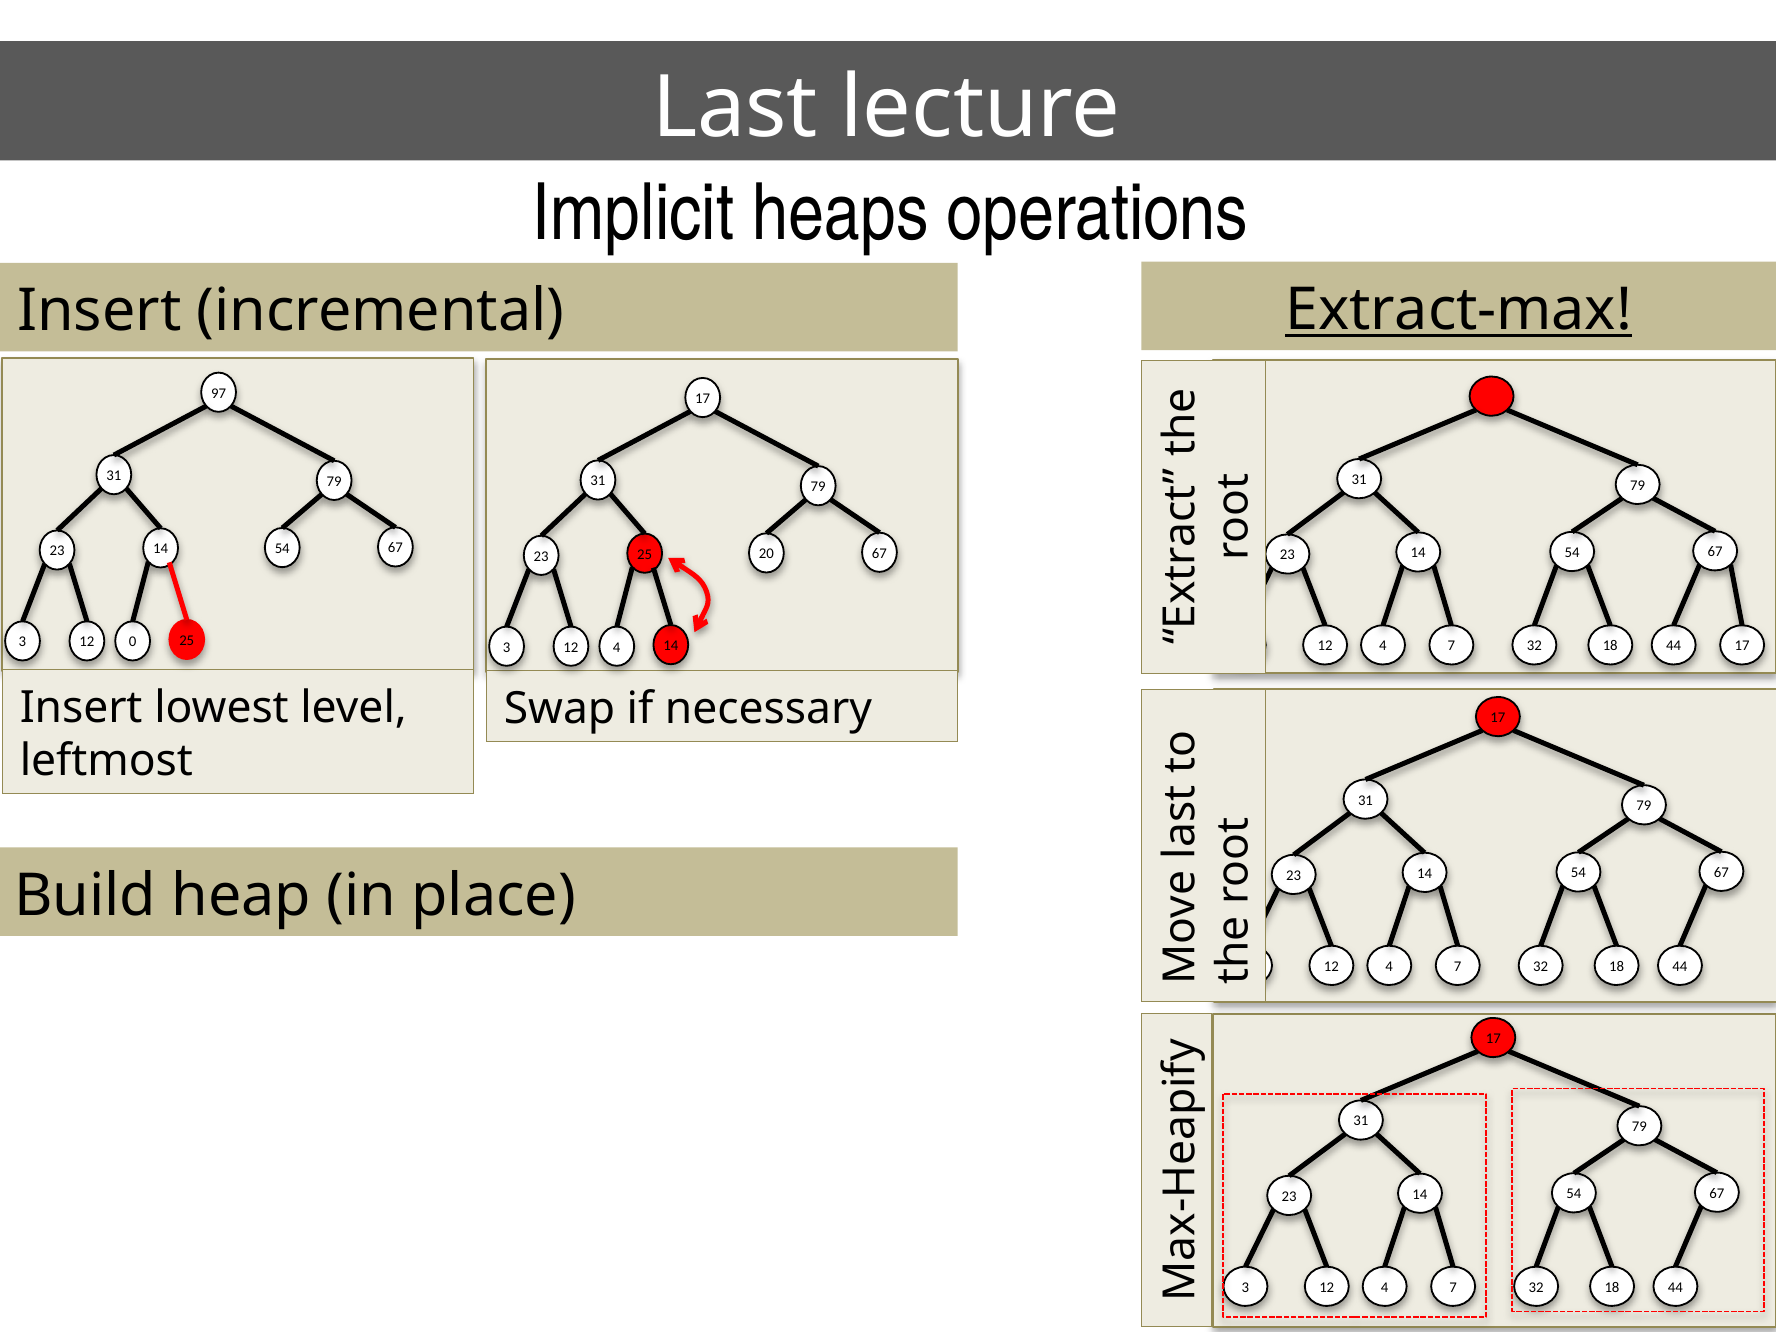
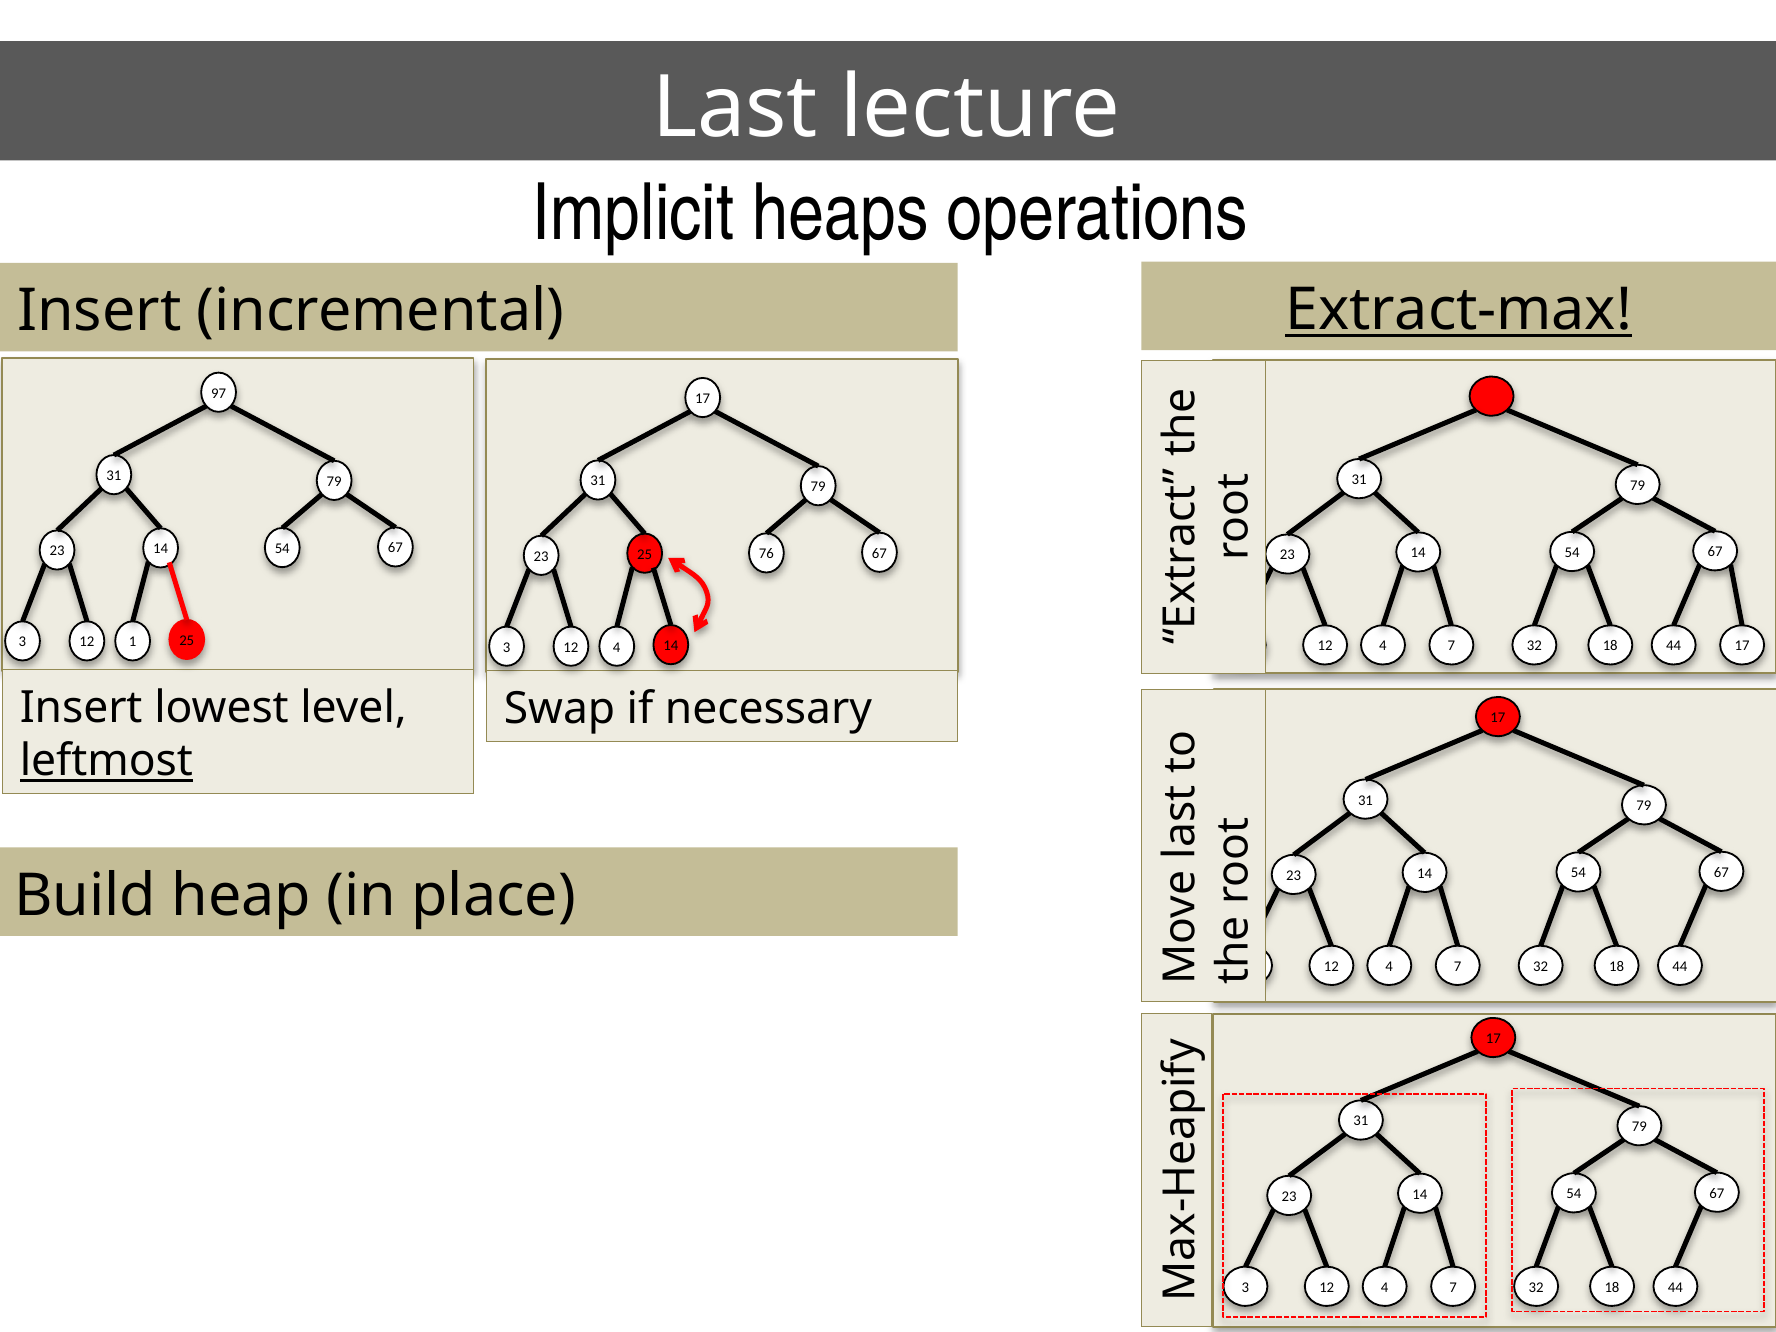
20: 20 -> 76 (766, 554)
0: 0 -> 1 (133, 642)
leftmost underline: none -> present (106, 761)
